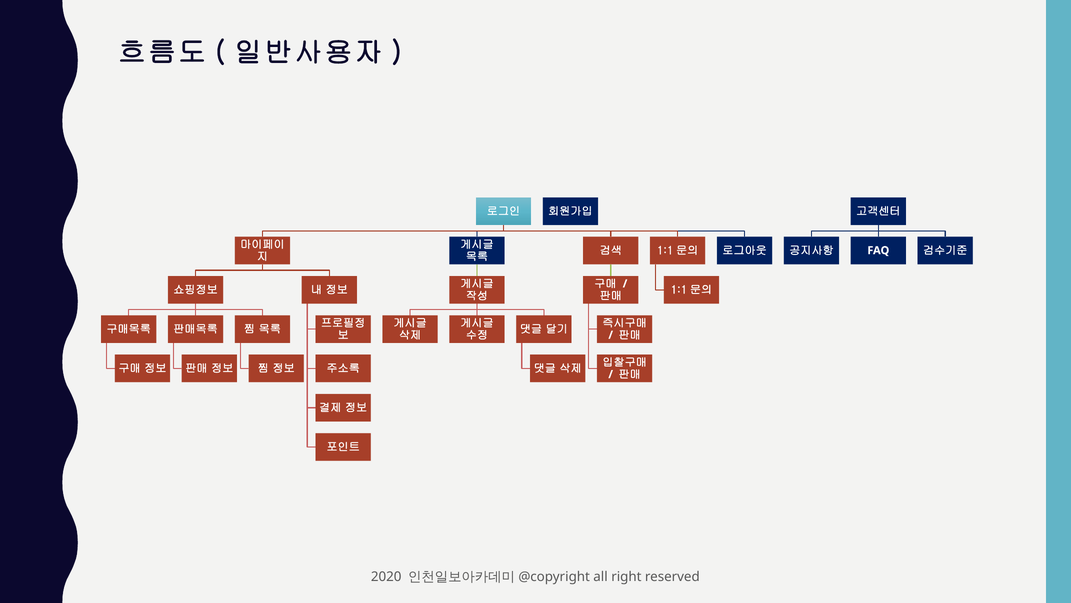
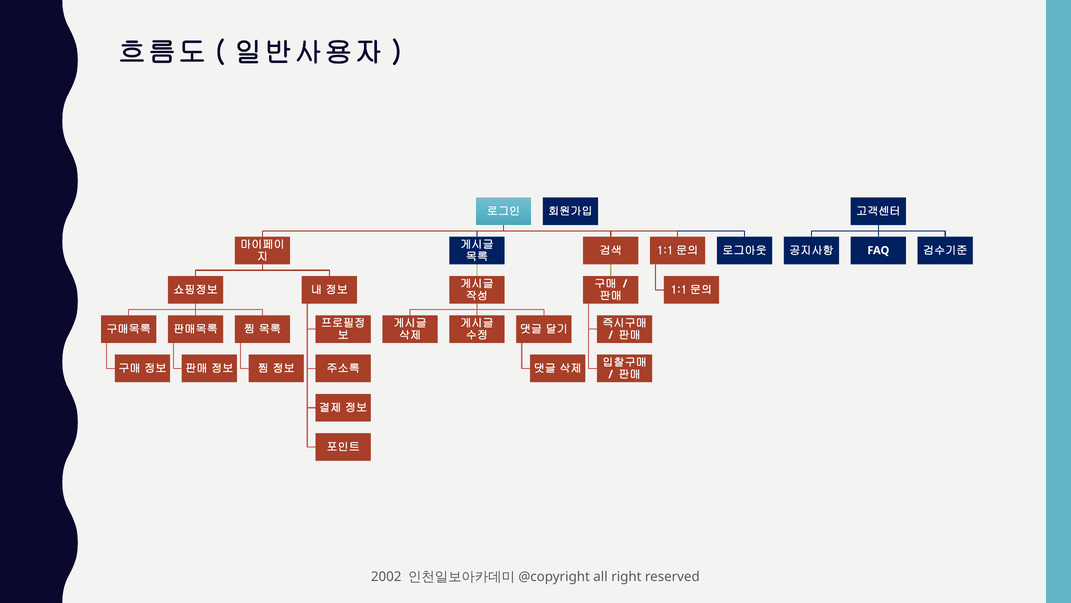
2020: 2020 -> 2002 (386, 576)
